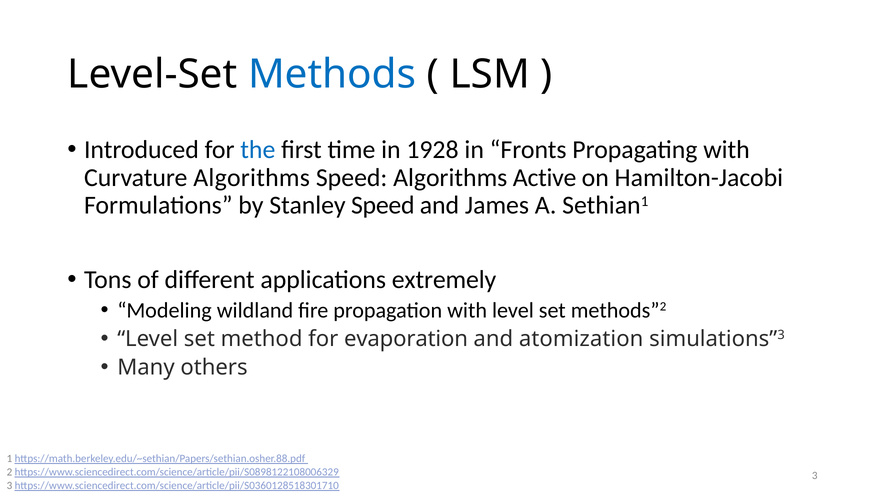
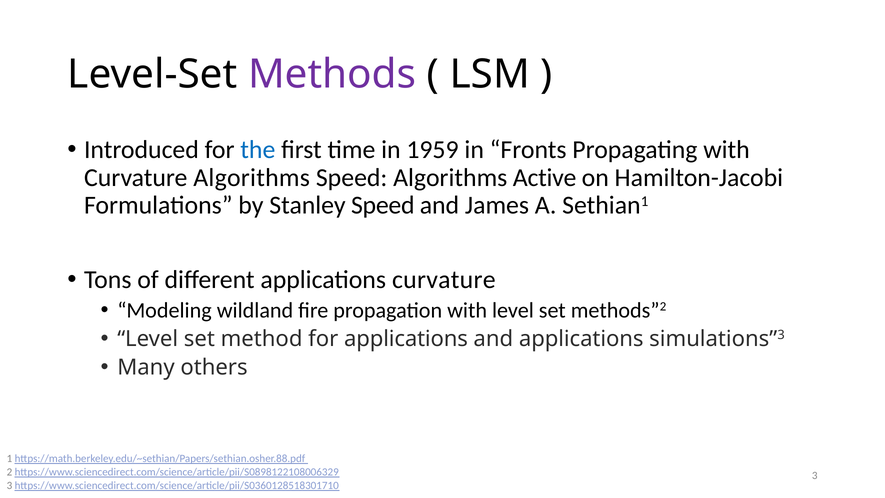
Methods colour: blue -> purple (332, 74)
1928: 1928 -> 1959 (432, 150)
applications extremely: extremely -> curvature (444, 280)
for evaporation: evaporation -> applications (406, 339)
and atomization: atomization -> applications (581, 339)
